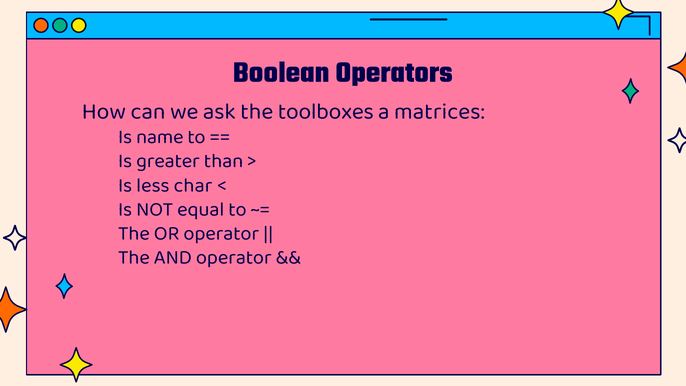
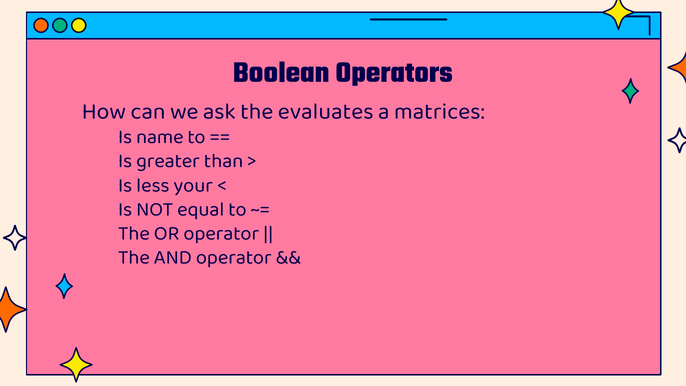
toolboxes: toolboxes -> evaluates (326, 111)
char: char -> your (193, 185)
